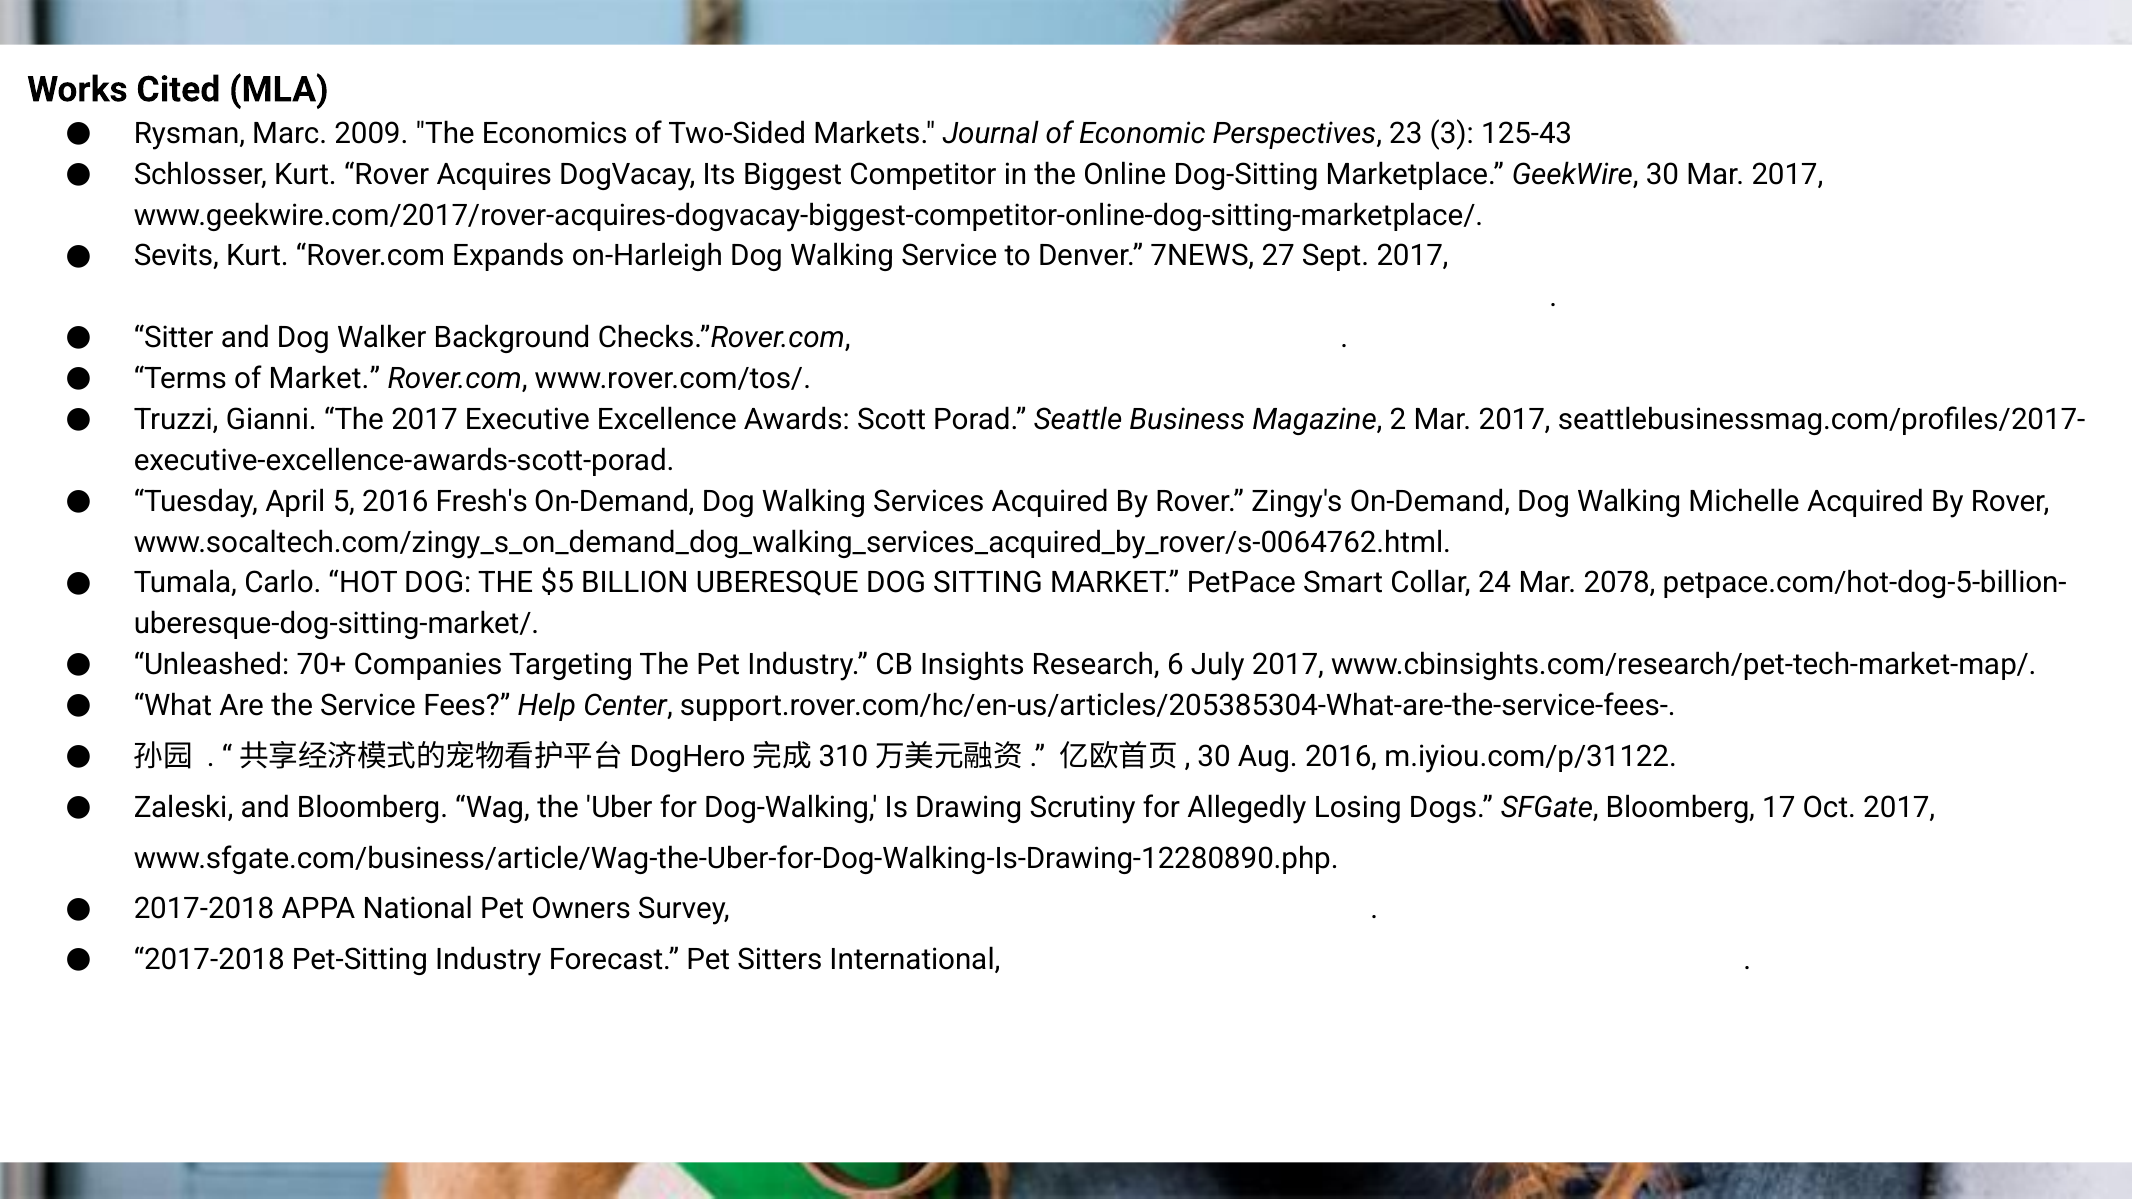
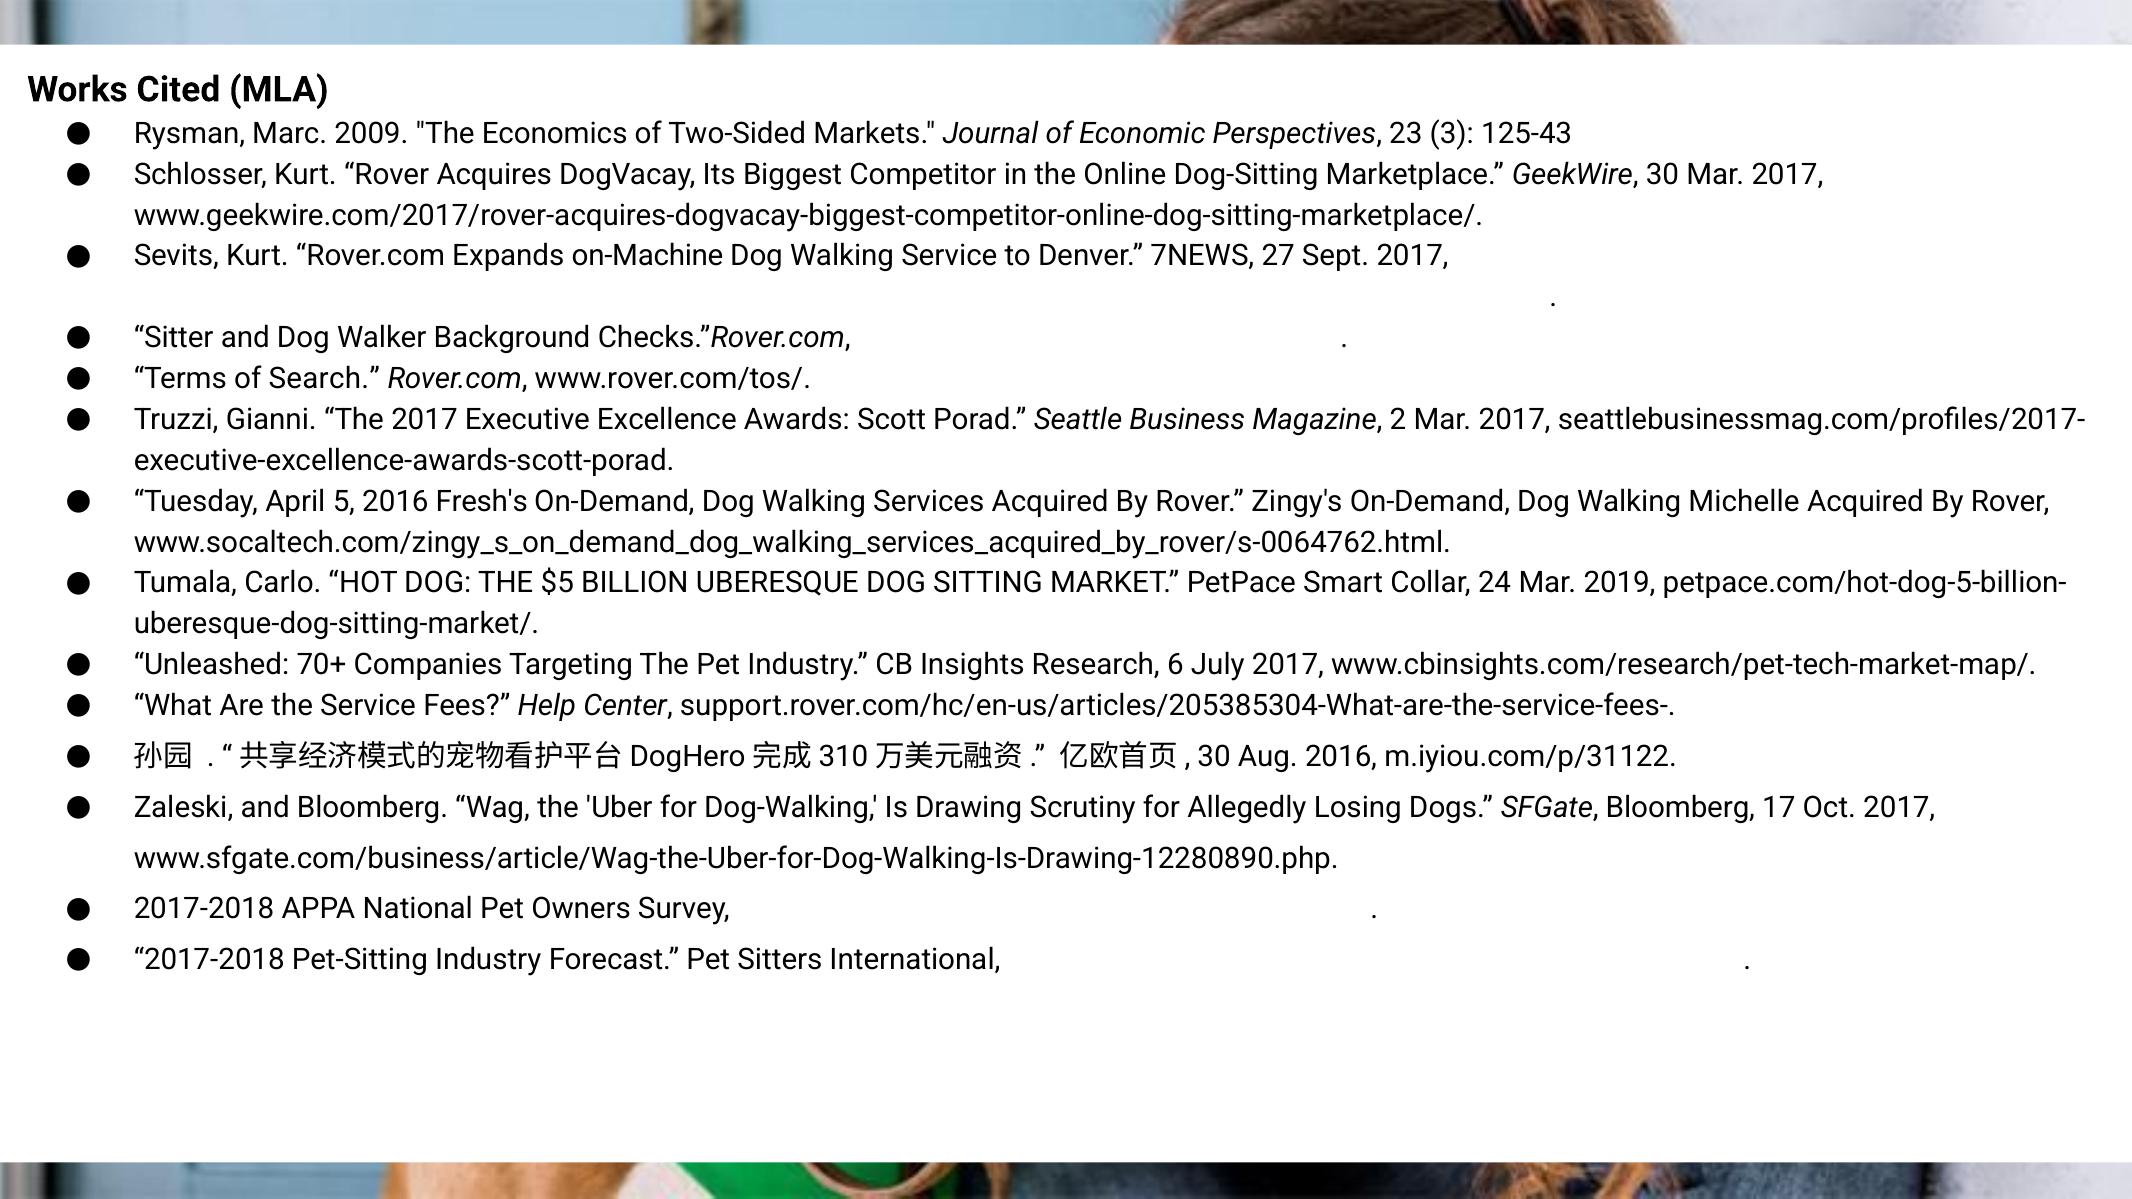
on-Harleigh: on-Harleigh -> on-Machine (648, 256)
of Market: Market -> Search (324, 379)
2078: 2078 -> 2019 (1620, 583)
